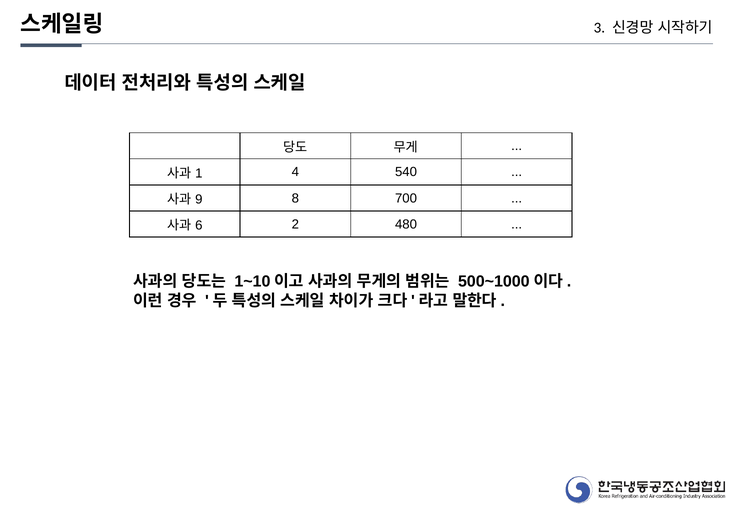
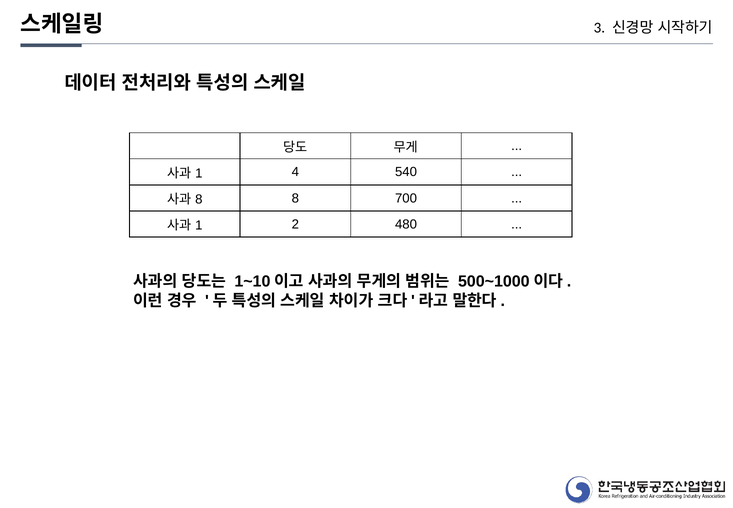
9: 9 -> 8 (199, 199)
6: 6 -> 1 (199, 225)
